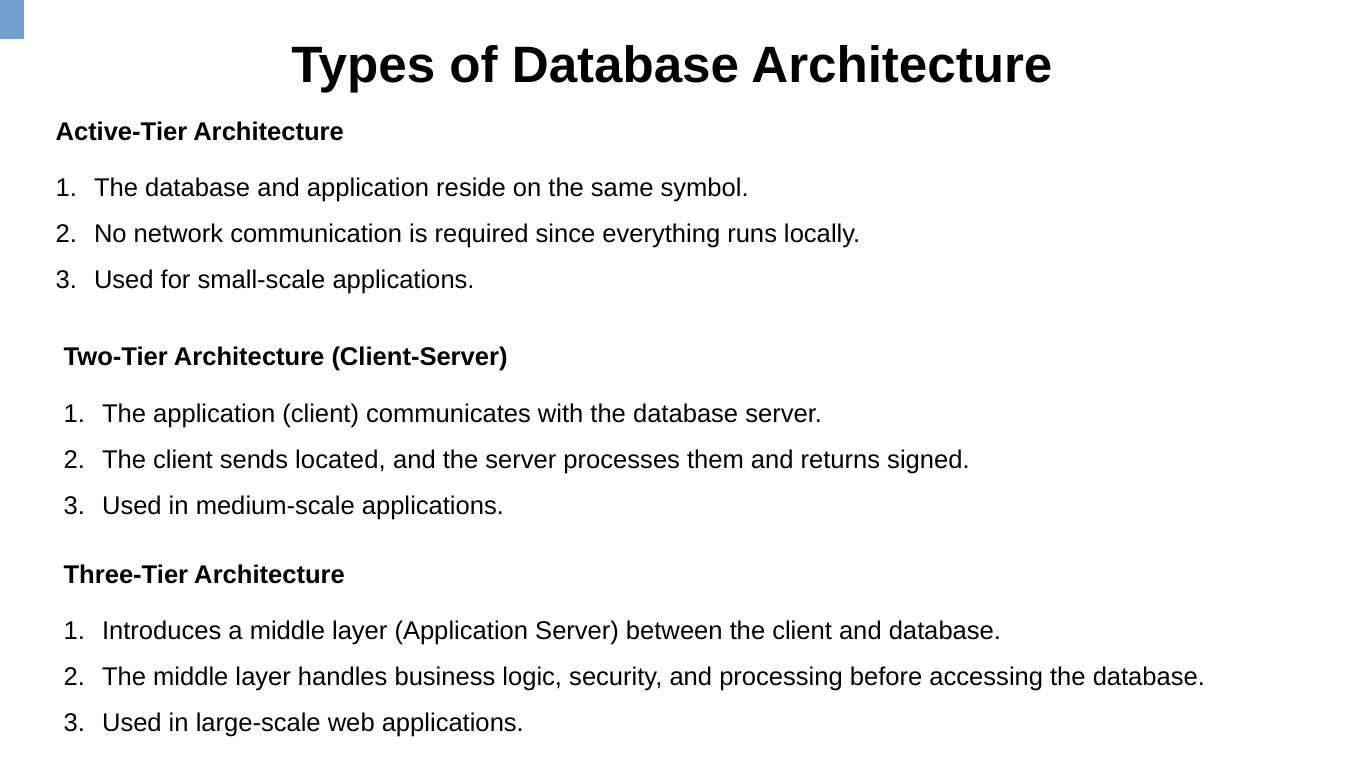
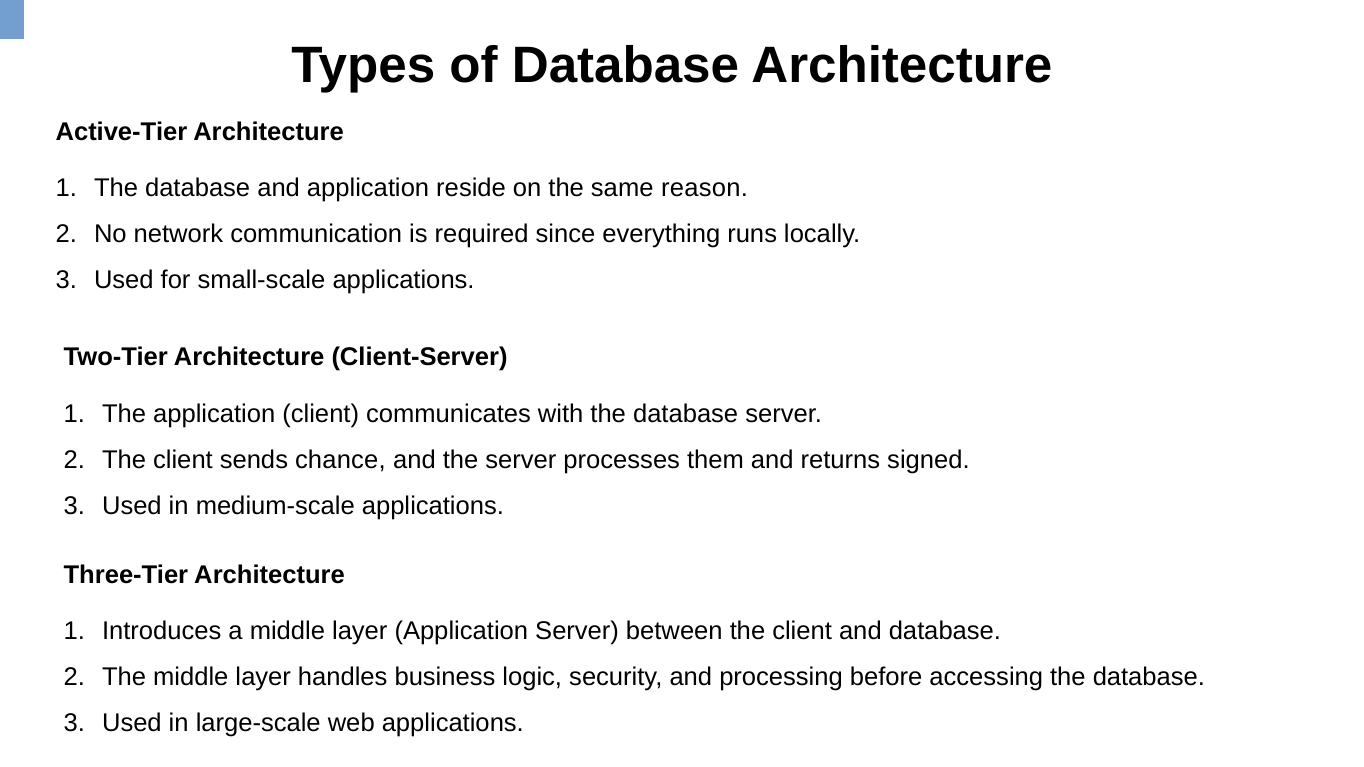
symbol: symbol -> reason (705, 188)
located: located -> chance (340, 460)
